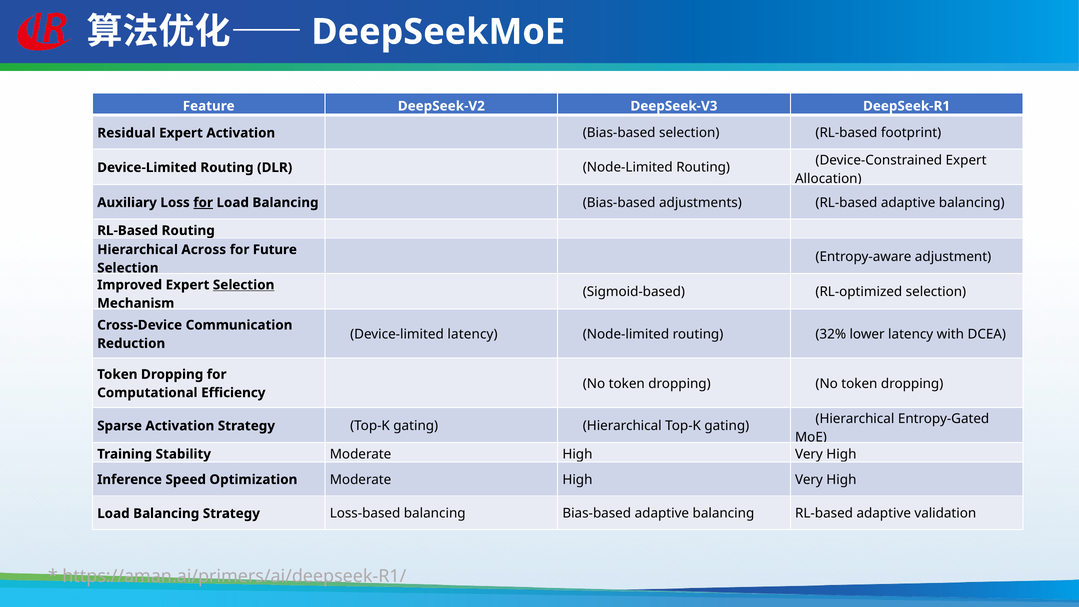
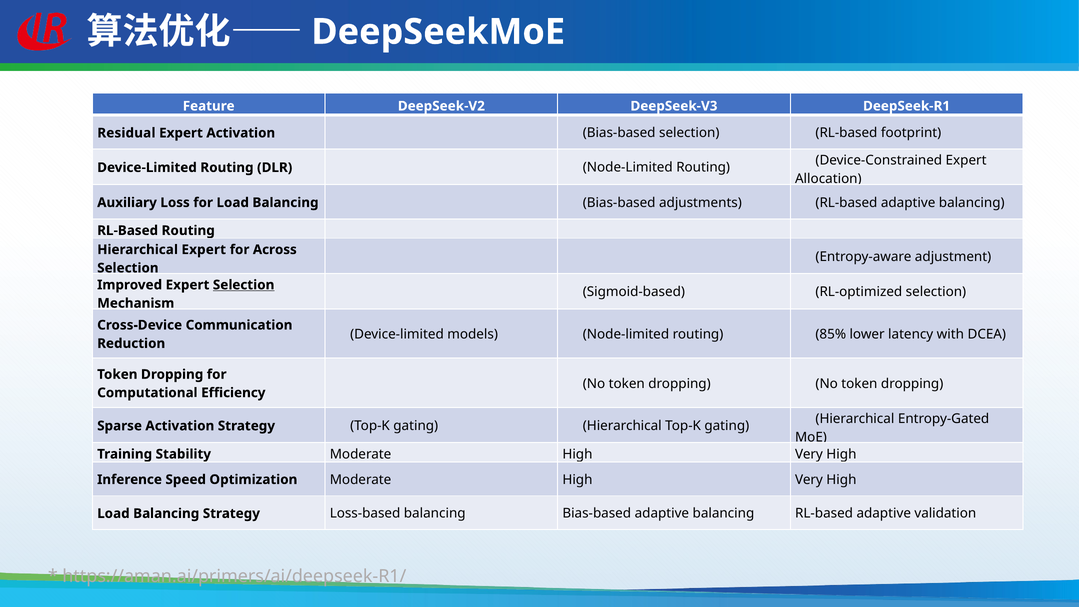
for underline: present -> none (203, 203)
Hierarchical Across: Across -> Expert (204, 250)
Future: Future -> Across (275, 250)
Device-limited latency: latency -> models (473, 334)
32%: 32% -> 85% (831, 334)
